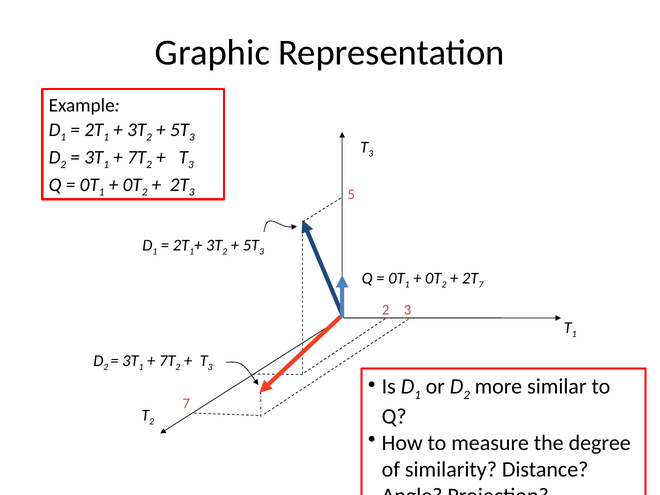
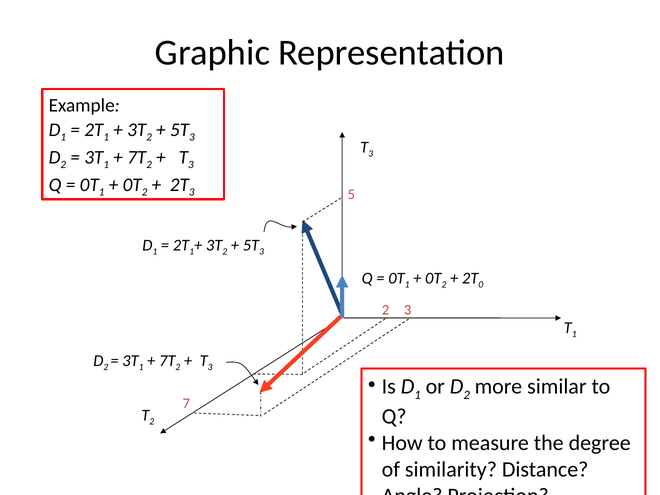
7: 7 -> 0 (481, 285)
